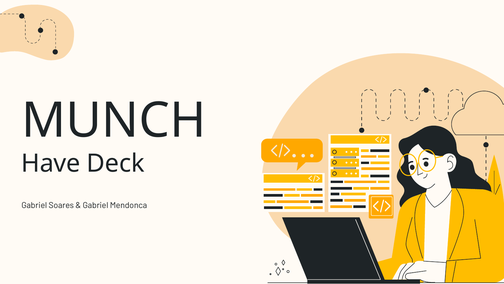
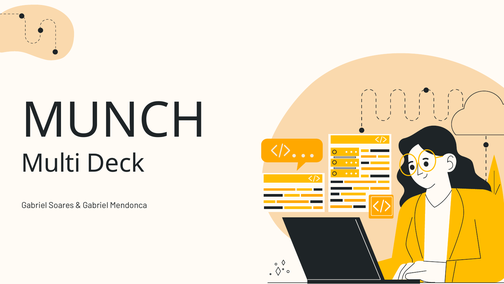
Have: Have -> Multi (51, 163)
